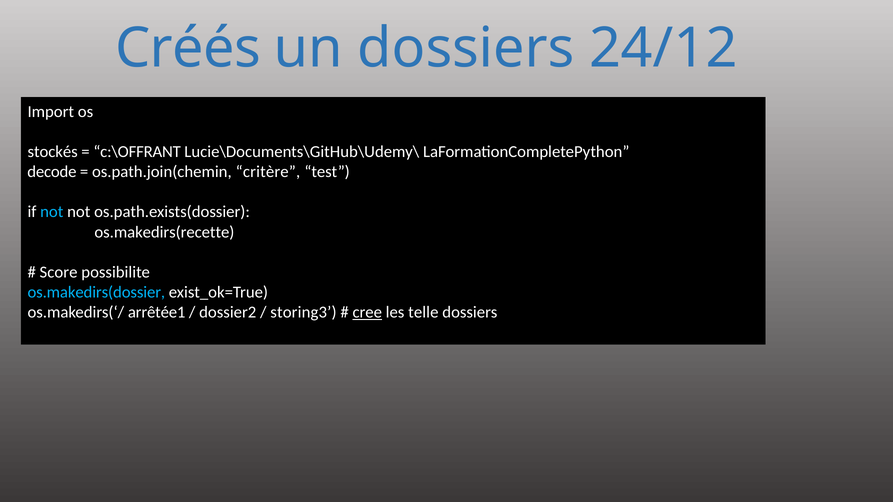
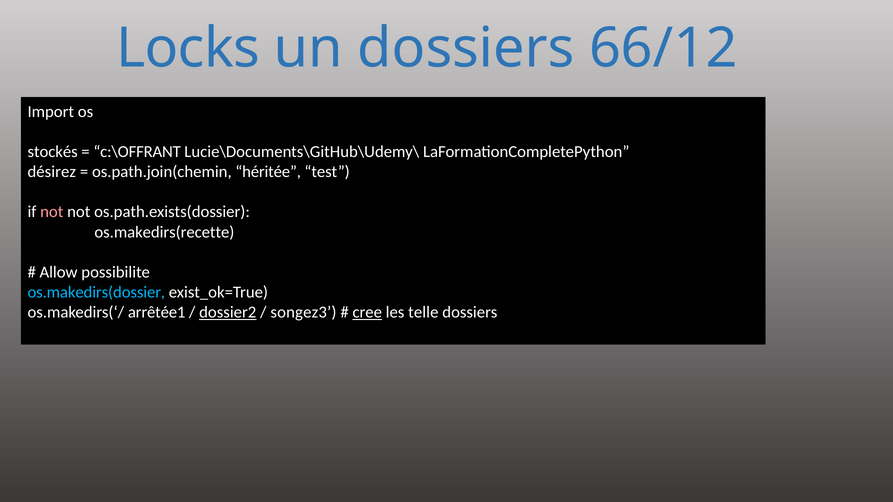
Créés: Créés -> Locks (188, 48)
24/12: 24/12 -> 66/12 (663, 48)
decode: decode -> désirez (52, 172)
critère: critère -> héritée (268, 172)
not colour: light blue -> pink (52, 212)
Score: Score -> Allow (59, 272)
dossier2 underline: none -> present (228, 312)
storing3: storing3 -> songez3 (303, 312)
